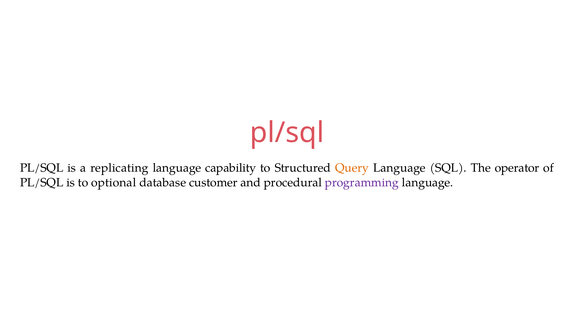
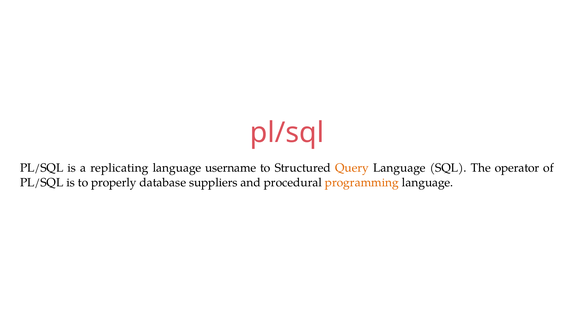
capability: capability -> username (231, 168)
optional: optional -> properly (114, 182)
customer: customer -> suppliers (213, 182)
programming colour: purple -> orange (362, 182)
